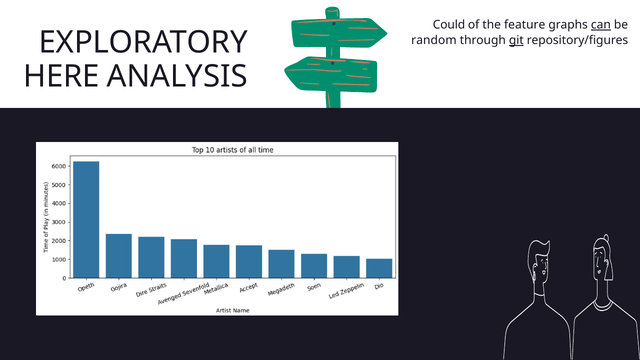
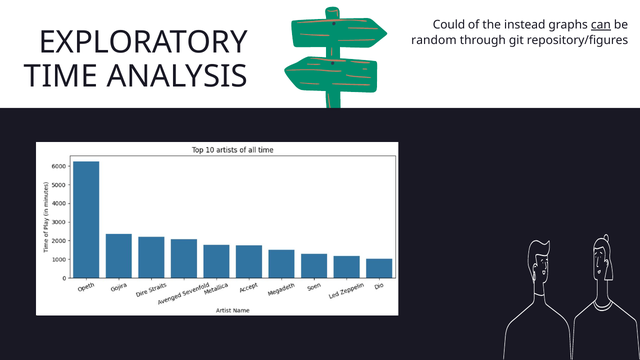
feature: feature -> instead (525, 25)
git underline: present -> none (516, 40)
HERE: HERE -> TIME (61, 77)
